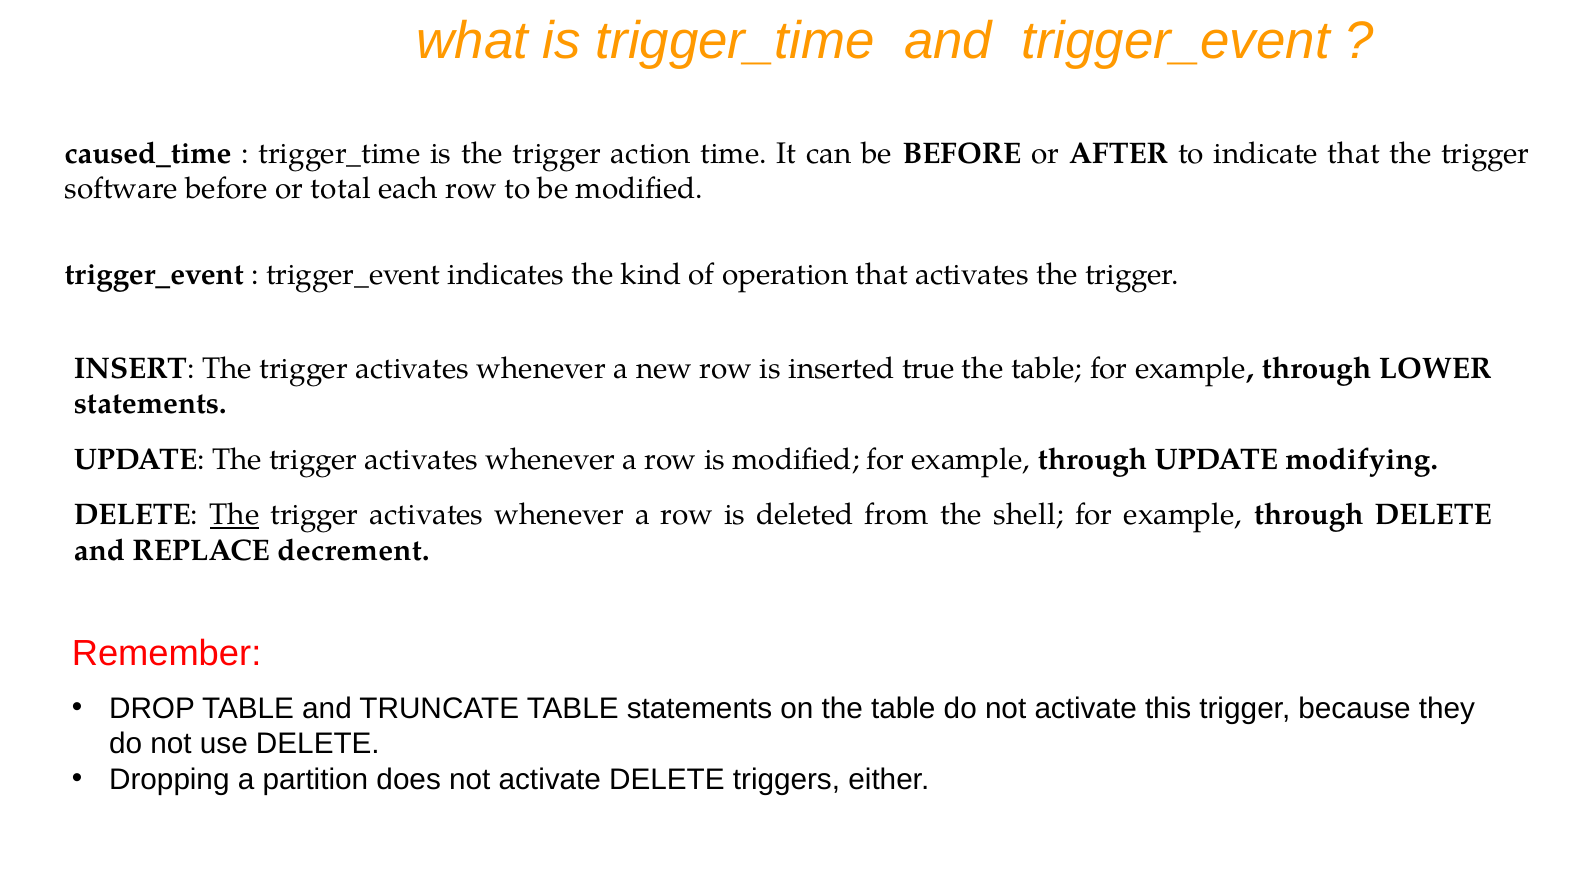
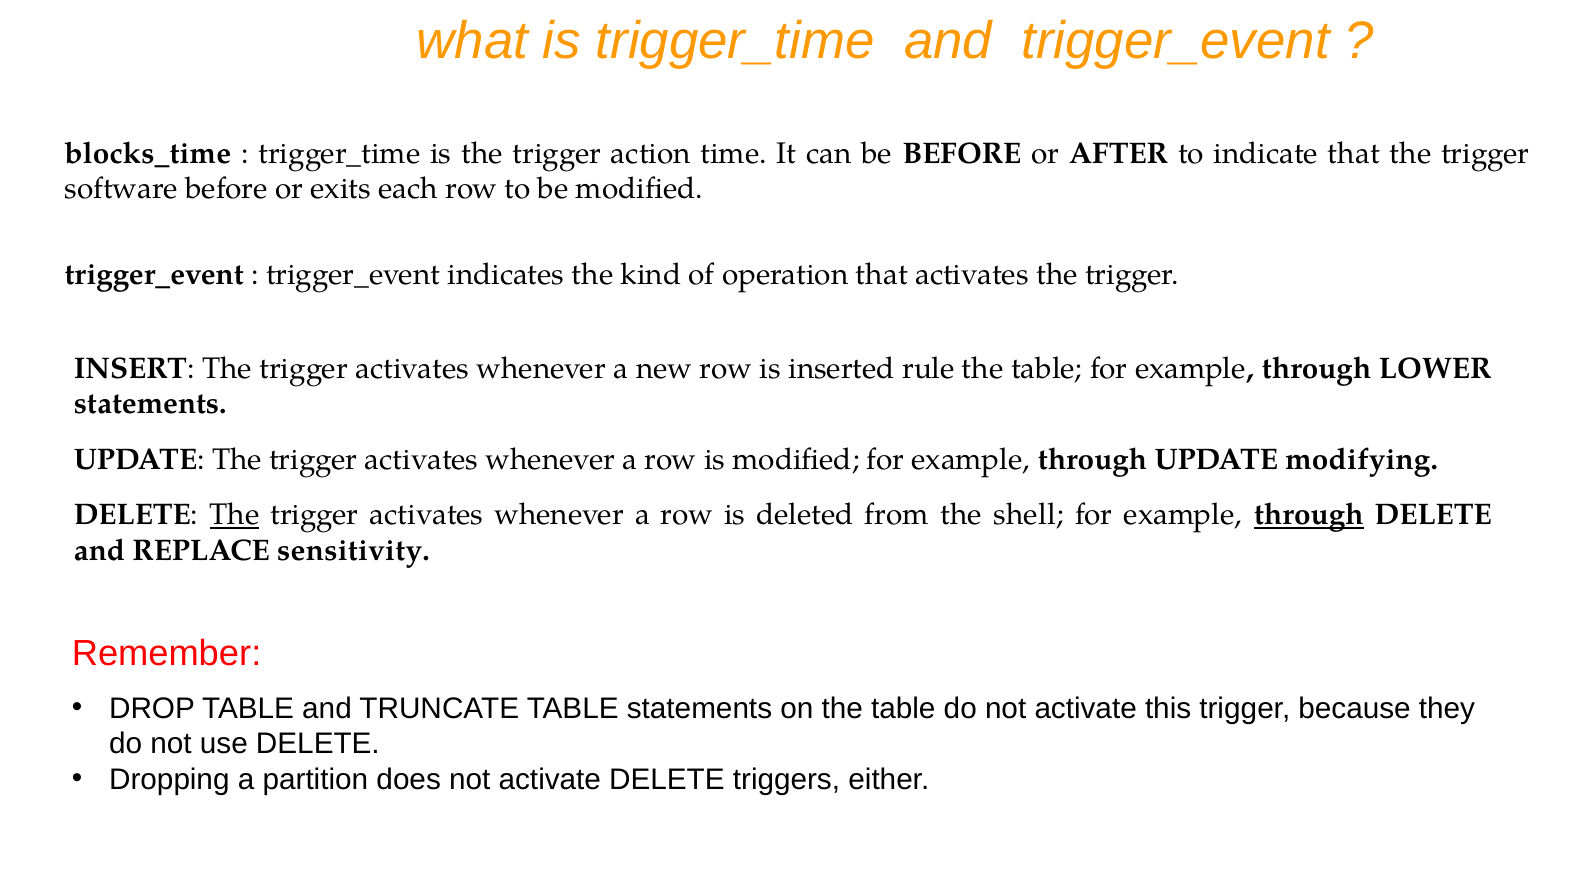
caused_time: caused_time -> blocks_time (148, 153)
total: total -> exits (341, 189)
true: true -> rule (928, 369)
through underline: none -> present (1309, 515)
decrement: decrement -> sensitivity (353, 551)
